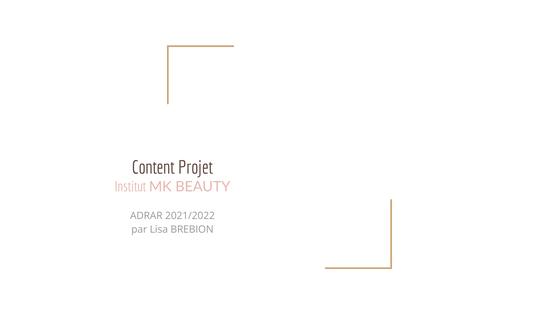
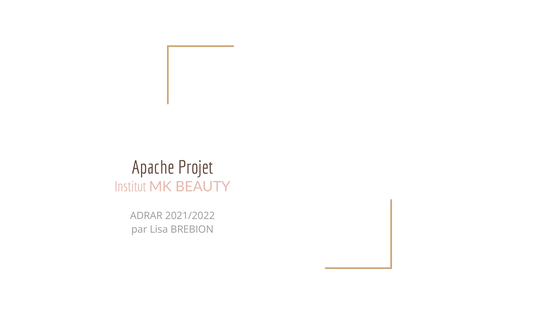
Content: Content -> Apache (153, 168)
